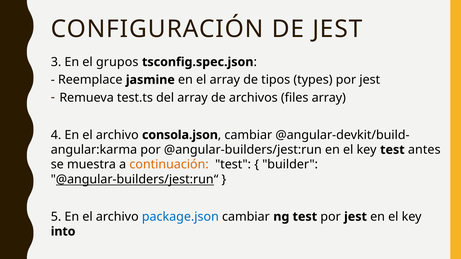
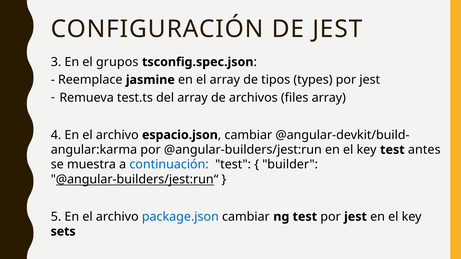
consola.json: consola.json -> espacio.json (180, 135)
continuación colour: orange -> blue (169, 165)
into: into -> sets (63, 232)
